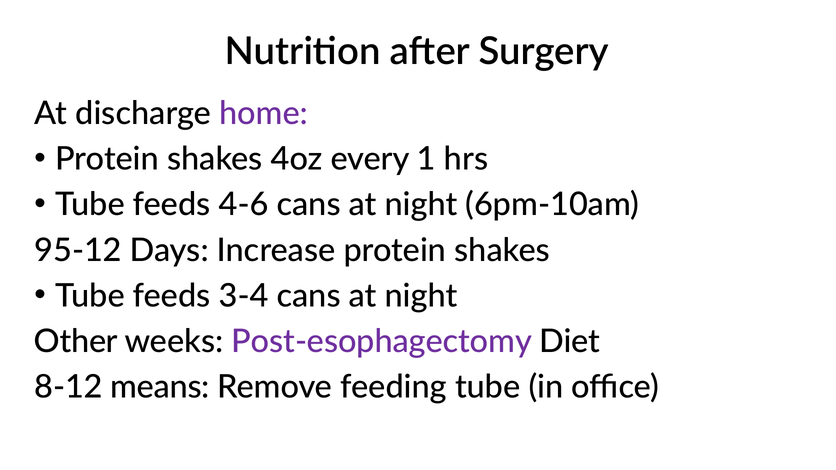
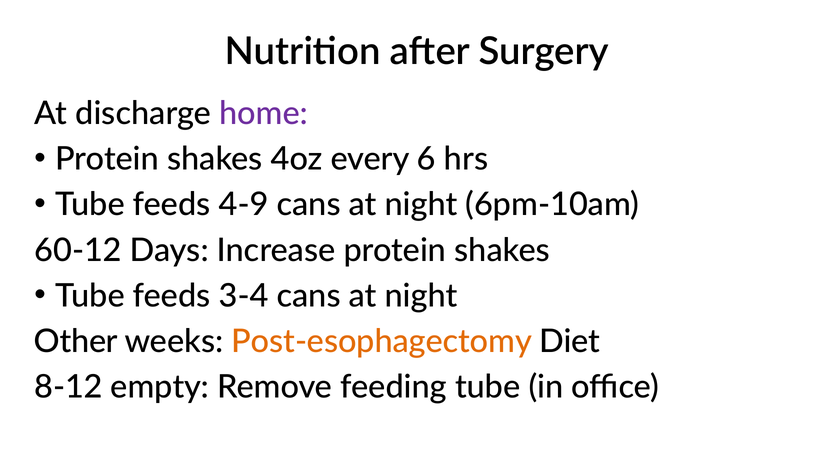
1: 1 -> 6 (426, 159)
4-6: 4-6 -> 4-9 (244, 205)
95-12: 95-12 -> 60-12 (78, 250)
Post-esophagectomy colour: purple -> orange (382, 342)
means: means -> empty (160, 387)
